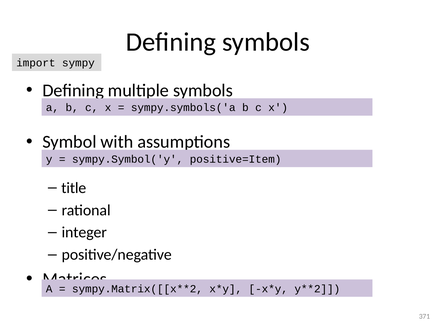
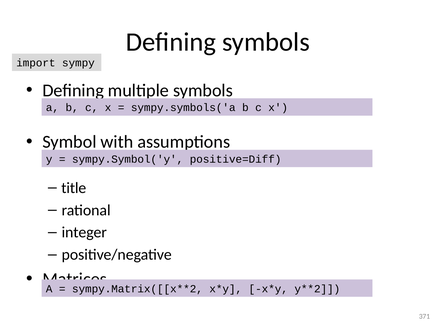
positive=Item: positive=Item -> positive=Diff (236, 159)
